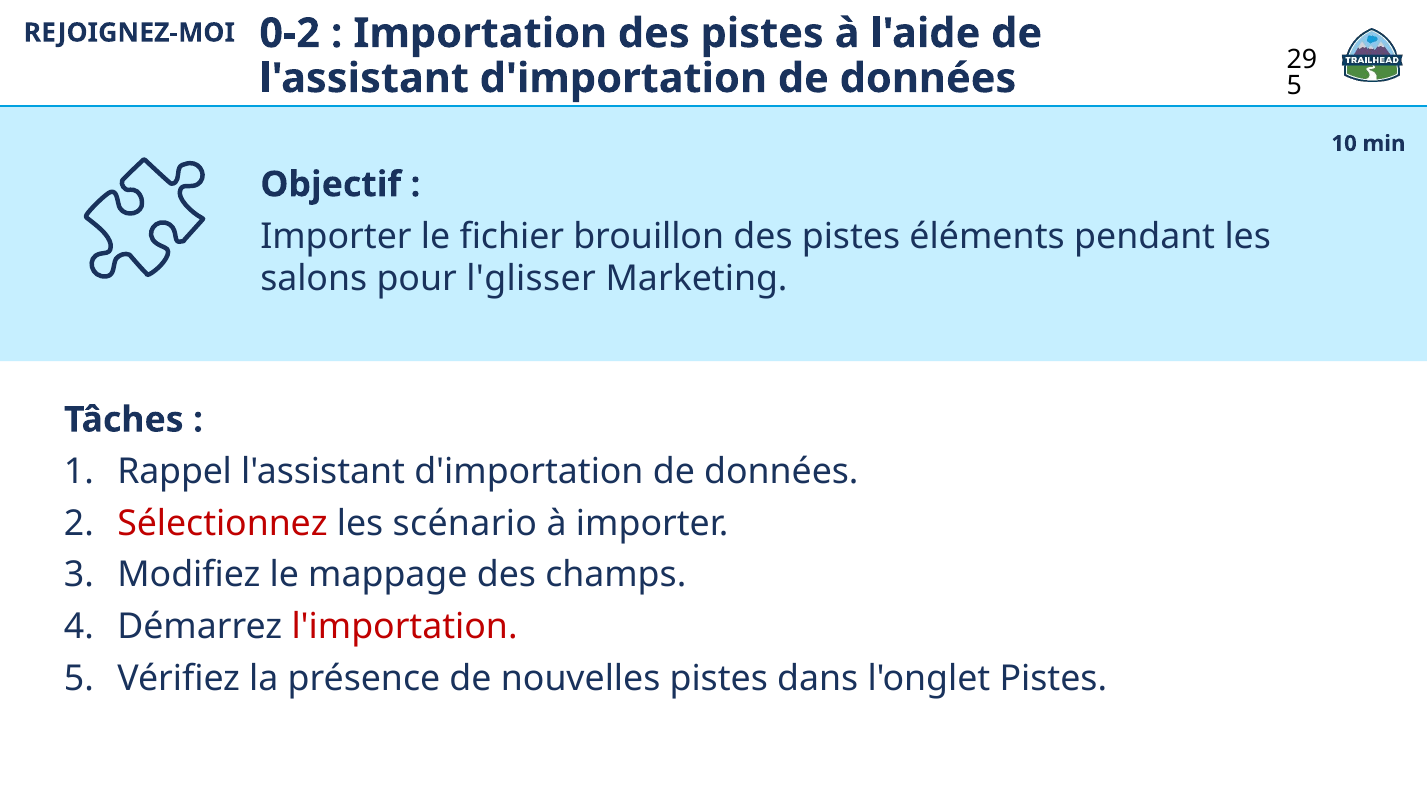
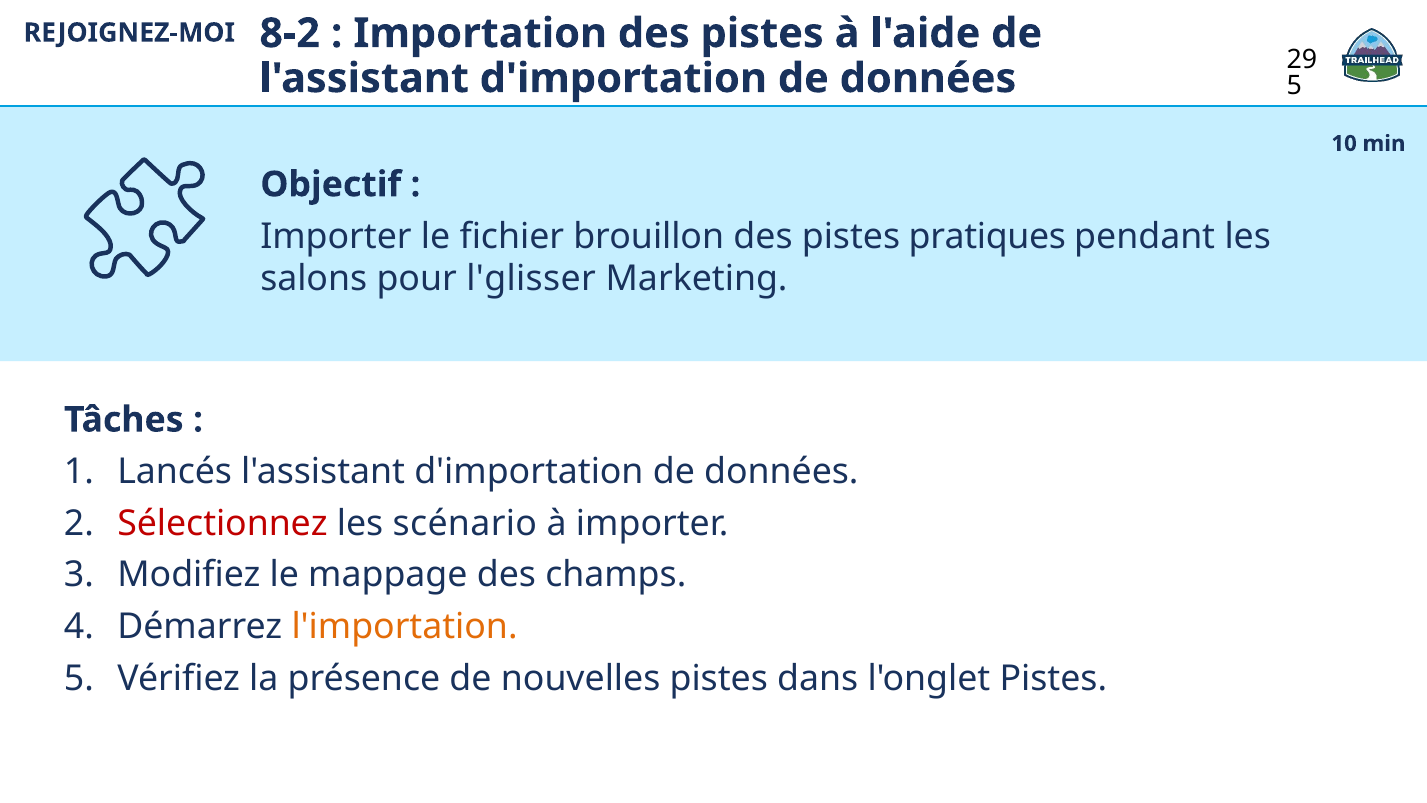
0-2: 0-2 -> 8-2 (290, 33)
éléments: éléments -> pratiques (987, 236)
Rappel: Rappel -> Lancés (175, 471)
l'importation colour: red -> orange (405, 627)
